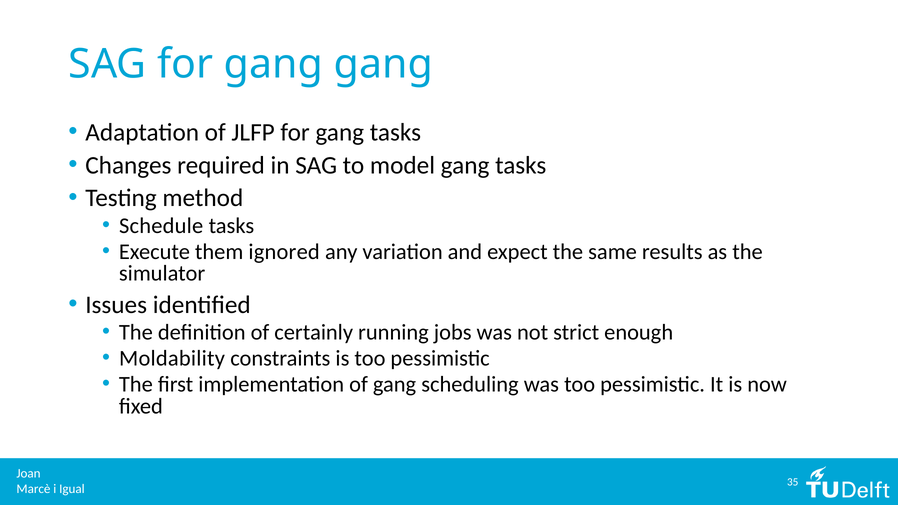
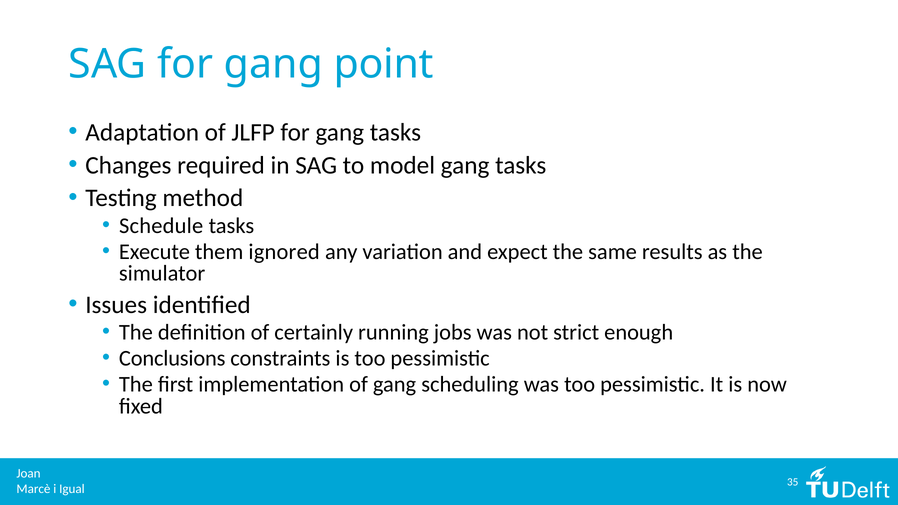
gang gang: gang -> point (384, 64)
Moldability: Moldability -> Conclusions (172, 359)
